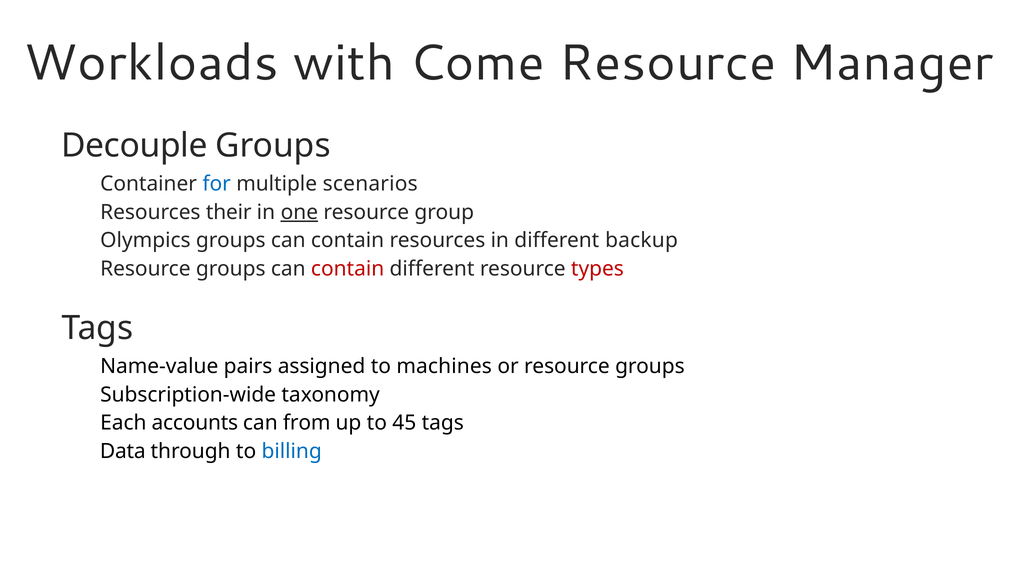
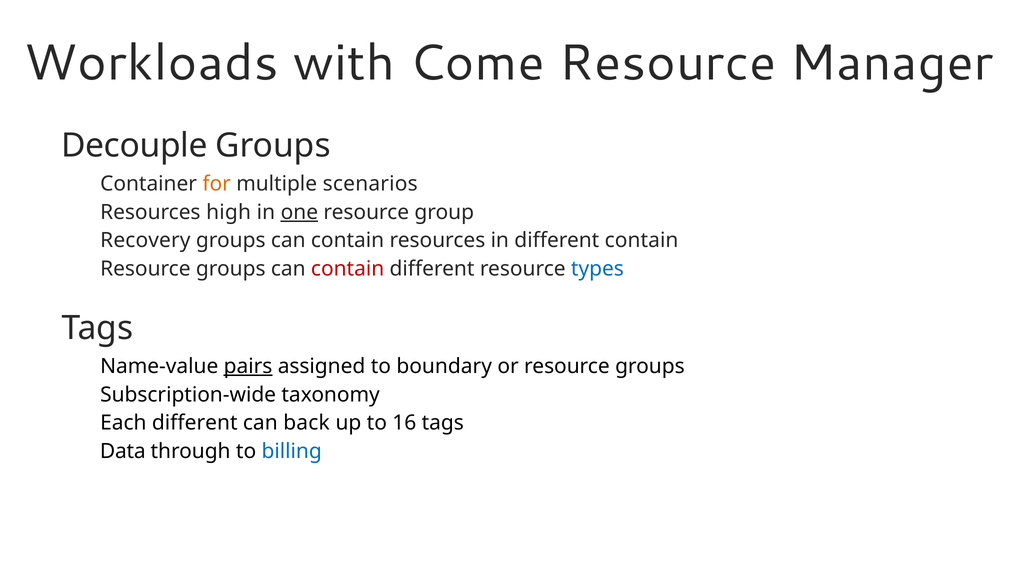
for colour: blue -> orange (217, 184)
their: their -> high (229, 212)
Olympics: Olympics -> Recovery (145, 240)
different backup: backup -> contain (642, 240)
types colour: red -> blue (597, 269)
pairs underline: none -> present (248, 366)
machines: machines -> boundary (444, 366)
Each accounts: accounts -> different (195, 423)
from: from -> back (307, 423)
45: 45 -> 16 (404, 423)
